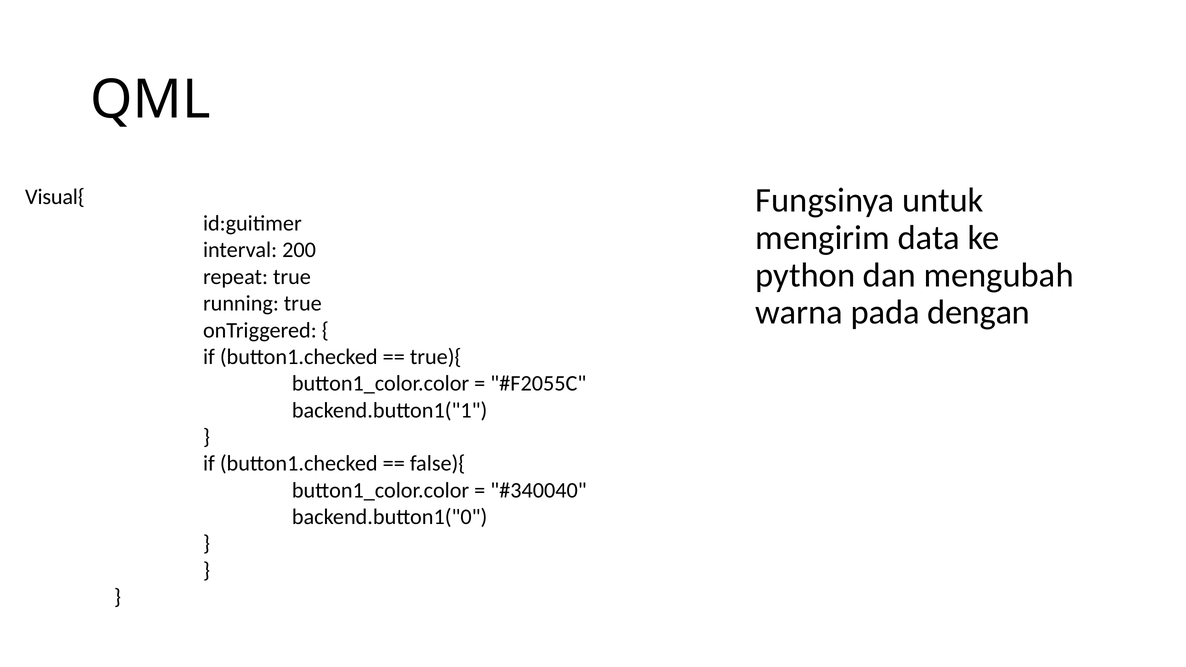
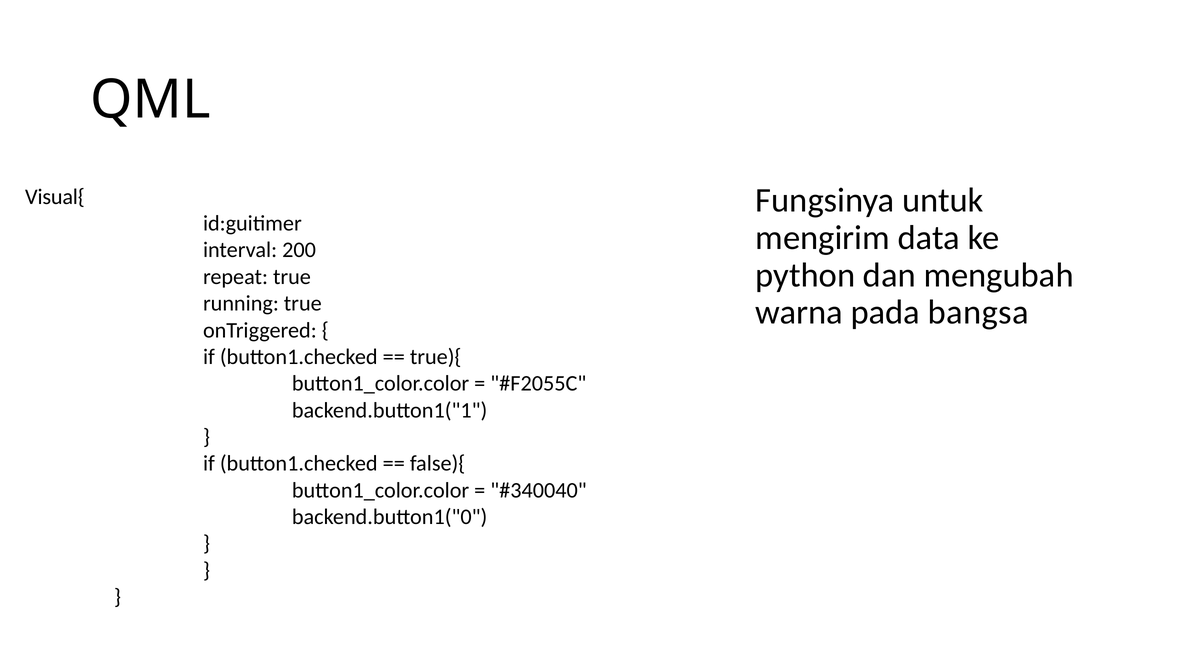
dengan: dengan -> bangsa (978, 313)
